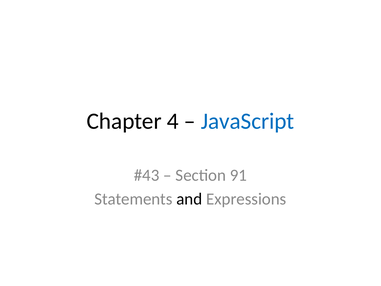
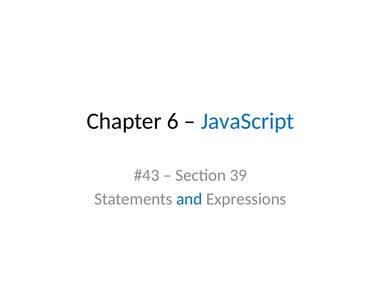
4: 4 -> 6 (173, 121)
91: 91 -> 39 (238, 175)
and colour: black -> blue (189, 199)
